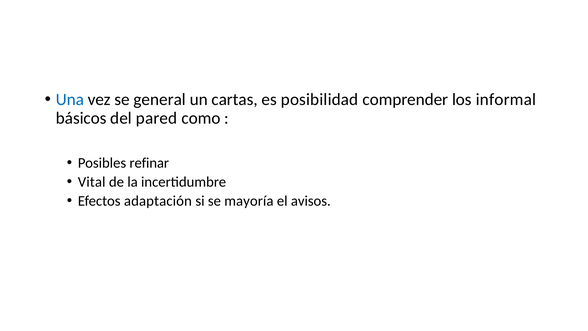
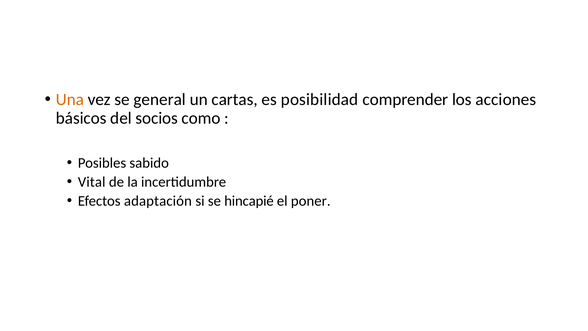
Una colour: blue -> orange (70, 99)
informal: informal -> acciones (506, 99)
pared: pared -> socios (157, 118)
refinar: refinar -> sabido (149, 163)
mayoría: mayoría -> hincapié (249, 201)
avisos: avisos -> poner (311, 201)
